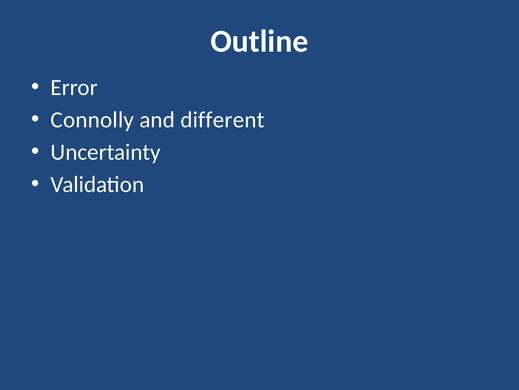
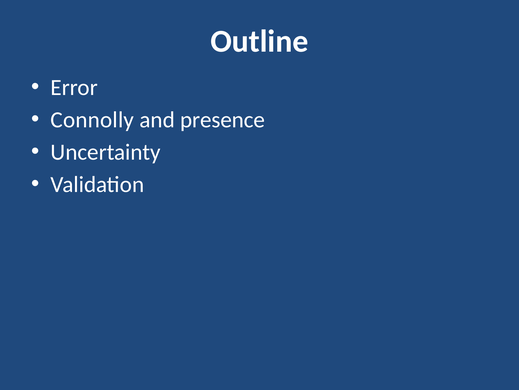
different: different -> presence (223, 120)
